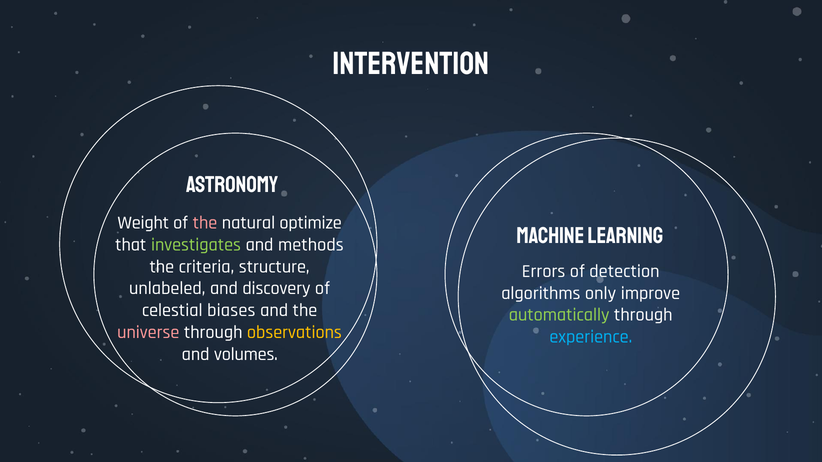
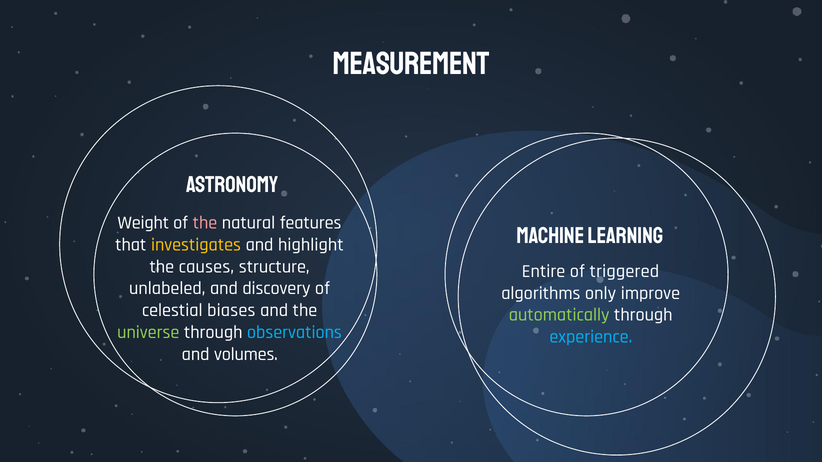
Intervention: Intervention -> Measurement (411, 64)
optimize: optimize -> features (311, 223)
investigates colour: light green -> yellow (196, 245)
methods: methods -> highlight (311, 245)
criteria: criteria -> causes (206, 267)
Errors: Errors -> Entire (544, 271)
detection: detection -> triggered (624, 271)
universe colour: pink -> light green (148, 332)
observations colour: yellow -> light blue (294, 332)
